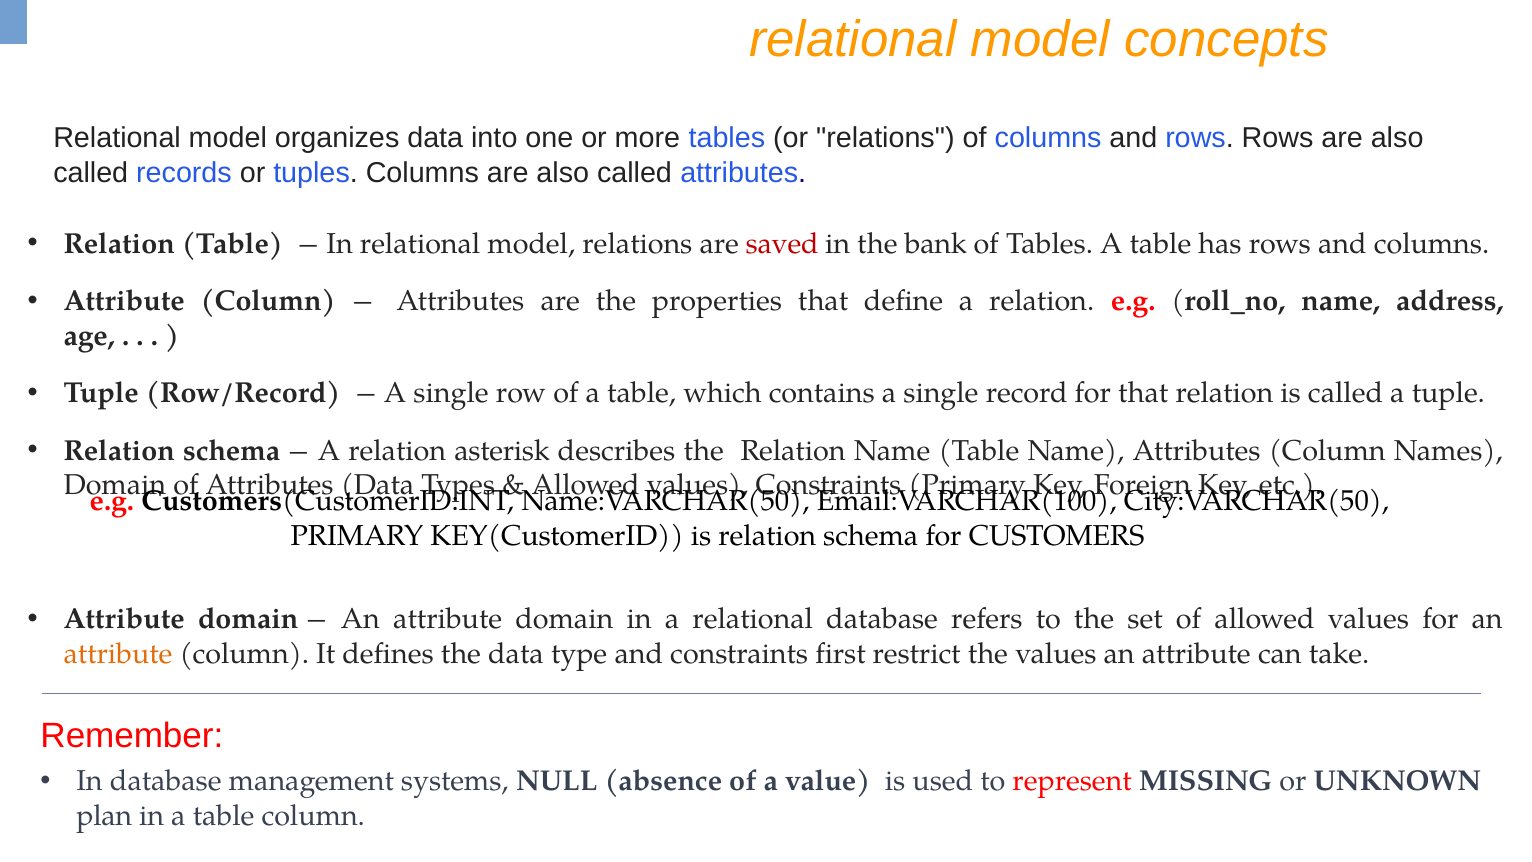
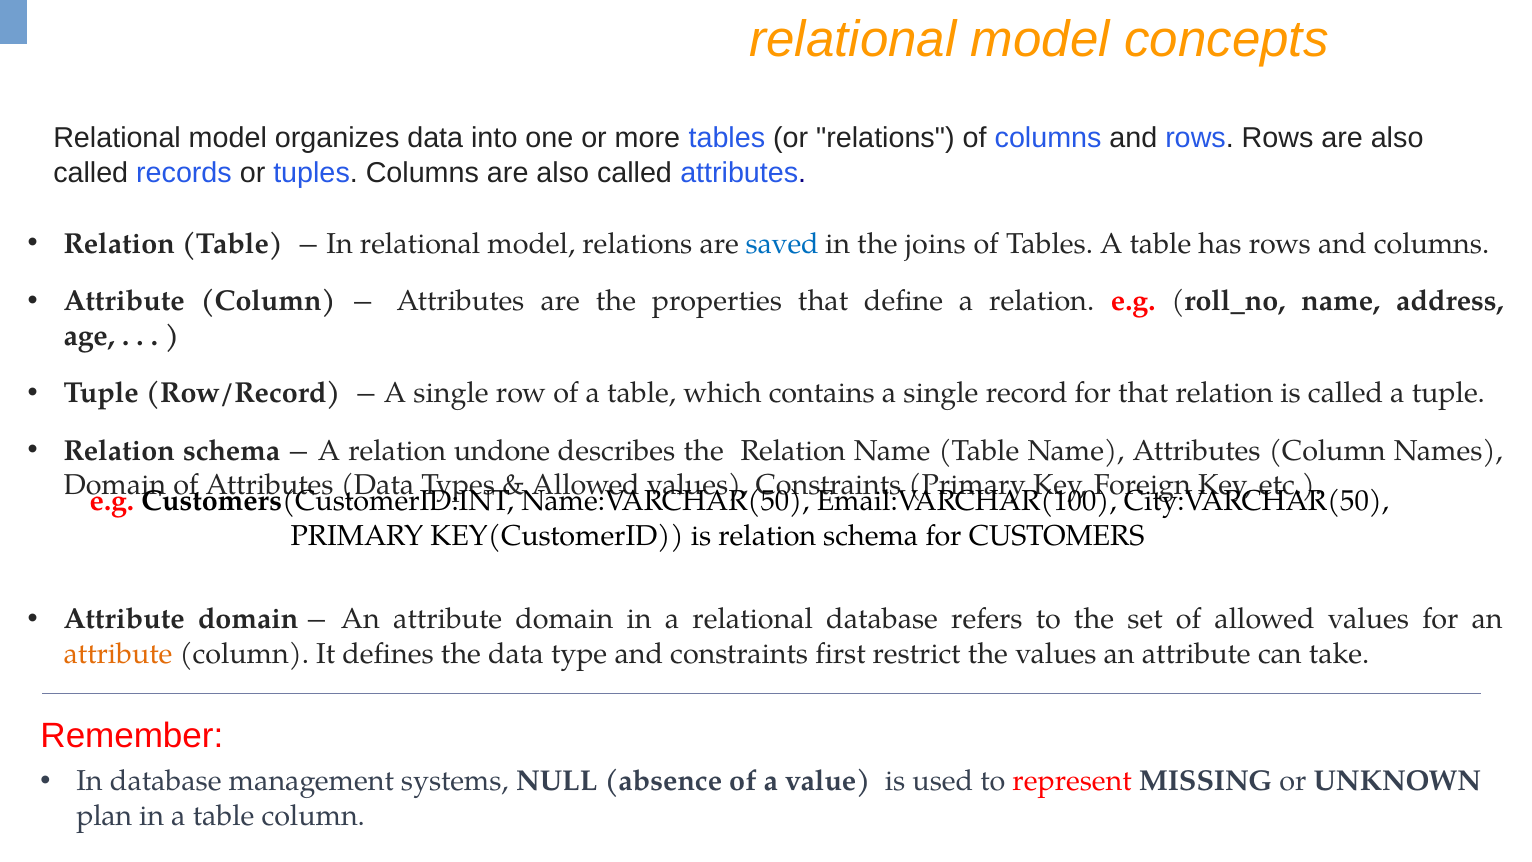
saved colour: red -> blue (782, 244)
bank: bank -> joins (935, 244)
asterisk: asterisk -> undone (502, 451)
